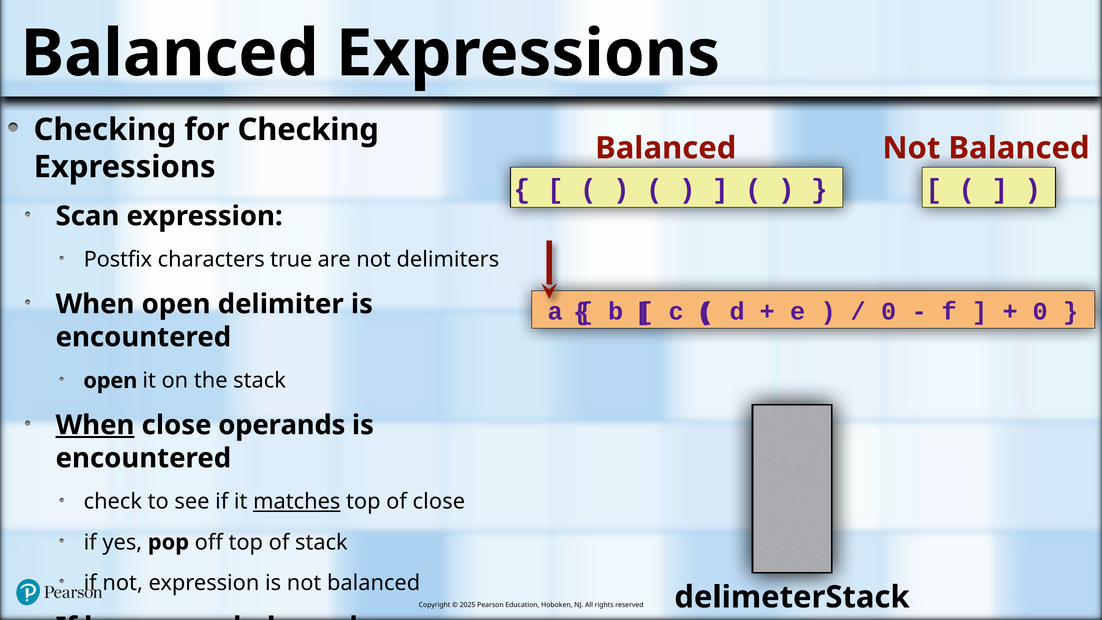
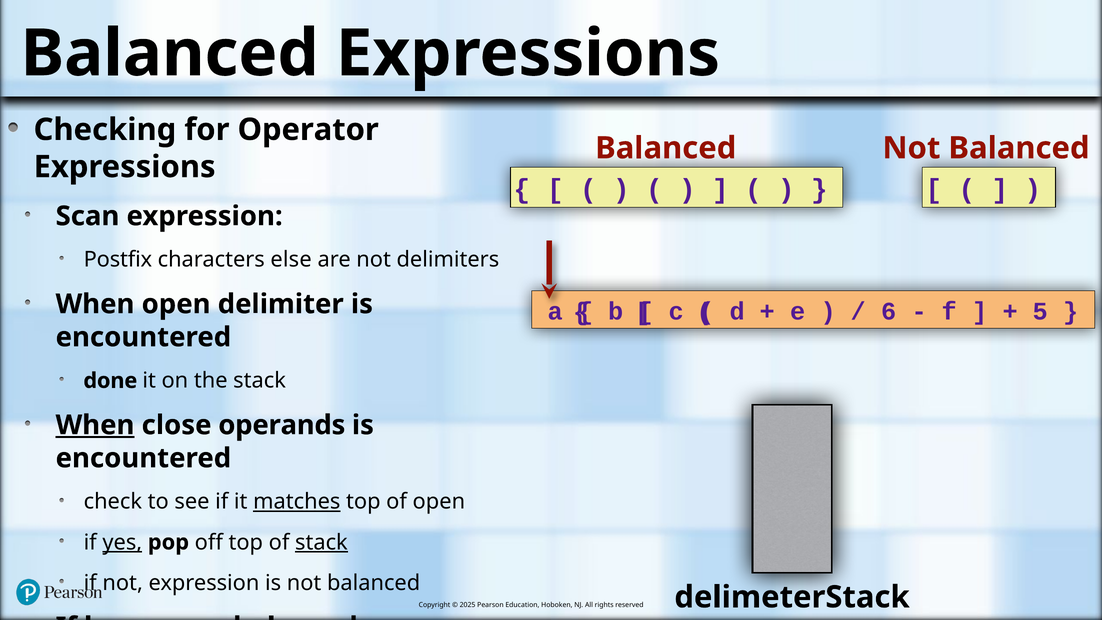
for Checking: Checking -> Operator (308, 130)
true: true -> else (291, 260)
0: 0 -> 6 (889, 311)
0: 0 -> 5 (1040, 311)
open: open -> done (110, 381)
of close: close -> open (439, 502)
yes underline: none -> present (122, 542)
stack underline: none -> present (321, 542)
